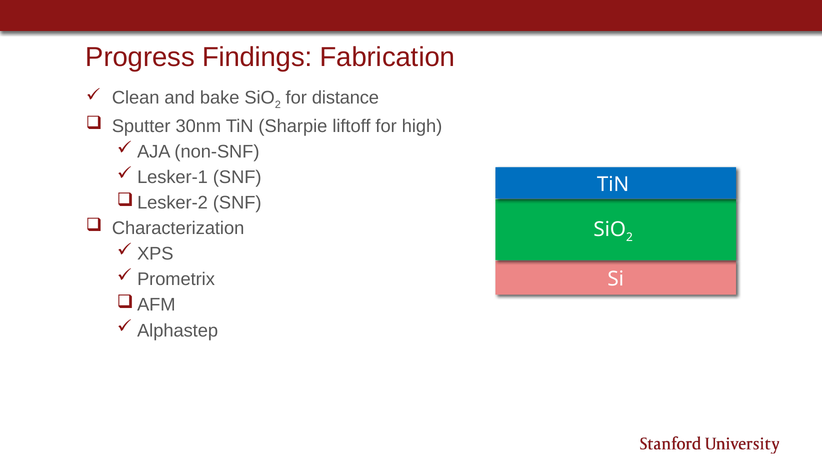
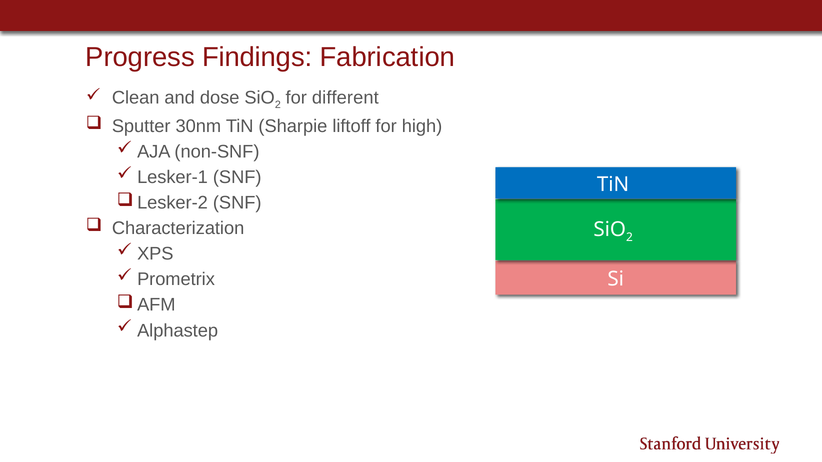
bake: bake -> dose (220, 98)
distance: distance -> different (345, 98)
